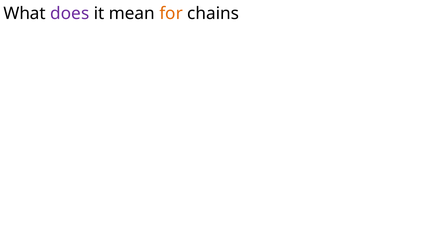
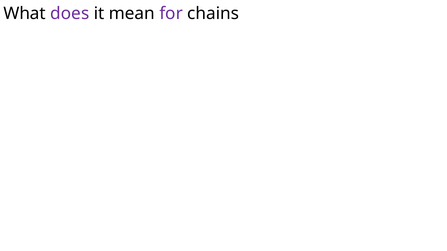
for colour: orange -> purple (171, 14)
